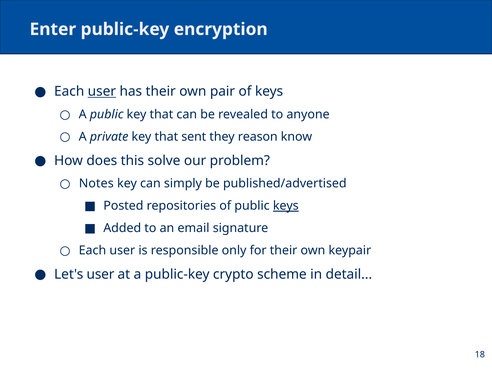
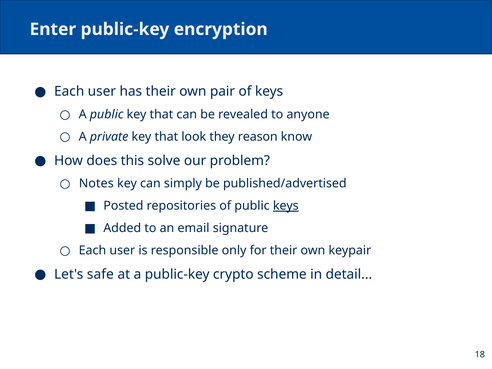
user underline: present -> none (102, 91)
sent: sent -> look (194, 137)
Let's user: user -> safe (100, 274)
